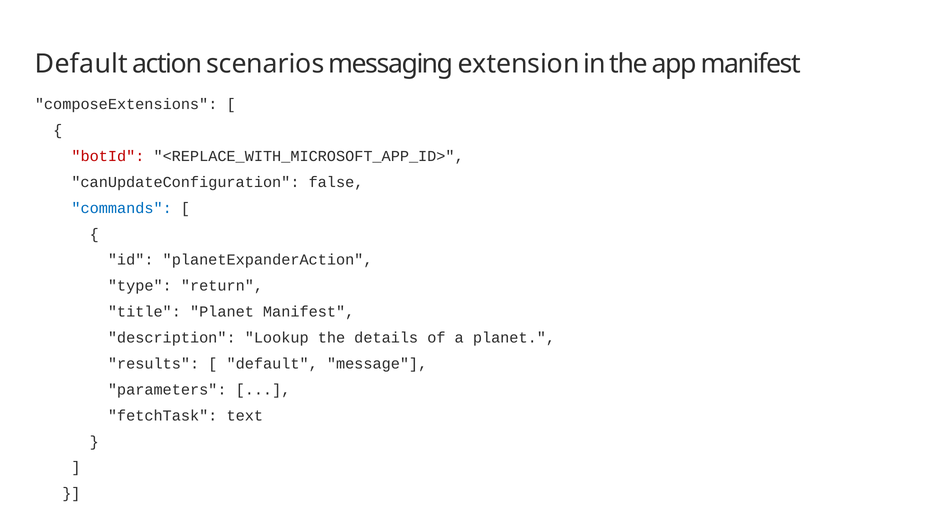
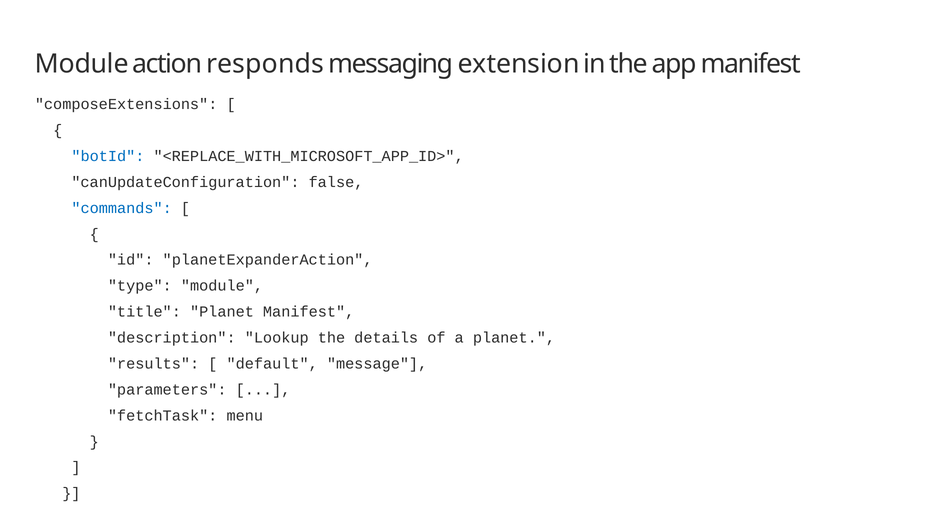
Default: Default -> Module (82, 64)
scenarios: scenarios -> responds (265, 64)
botId colour: red -> blue (108, 156)
type return: return -> module (222, 286)
text: text -> menu (245, 416)
